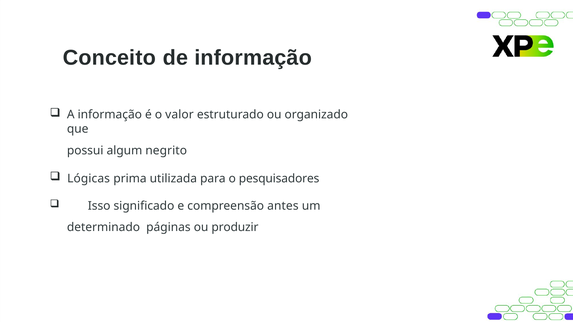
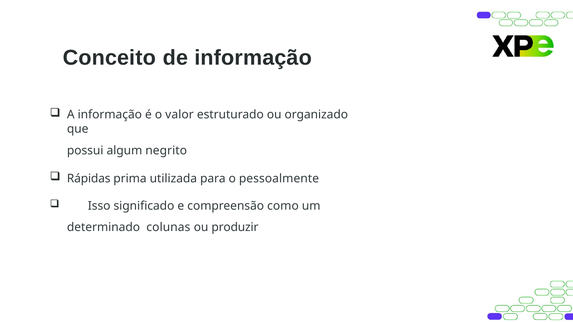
Lógicas: Lógicas -> Rápidas (89, 179)
pesquisadores: pesquisadores -> pessoalmente (279, 179)
antes: antes -> como (283, 206)
páginas: páginas -> colunas (168, 228)
